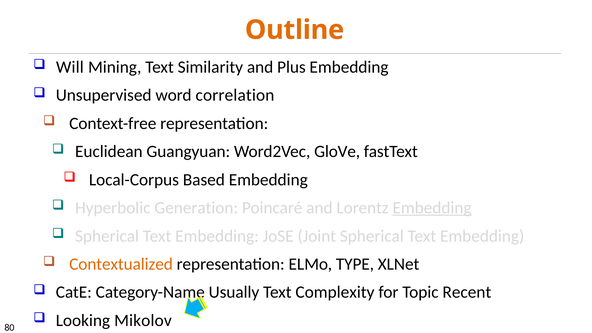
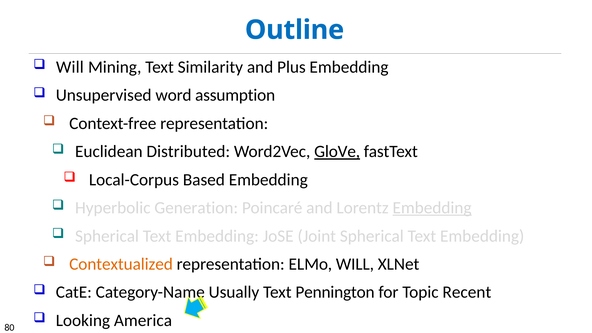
Outline colour: orange -> blue (295, 30)
correlation: correlation -> assumption (235, 95)
Guangyuan: Guangyuan -> Distributed (188, 152)
GloVe underline: none -> present (337, 152)
ELMo TYPE: TYPE -> WILL (355, 264)
Complexity: Complexity -> Pennington (335, 292)
Mikolov: Mikolov -> America (143, 320)
